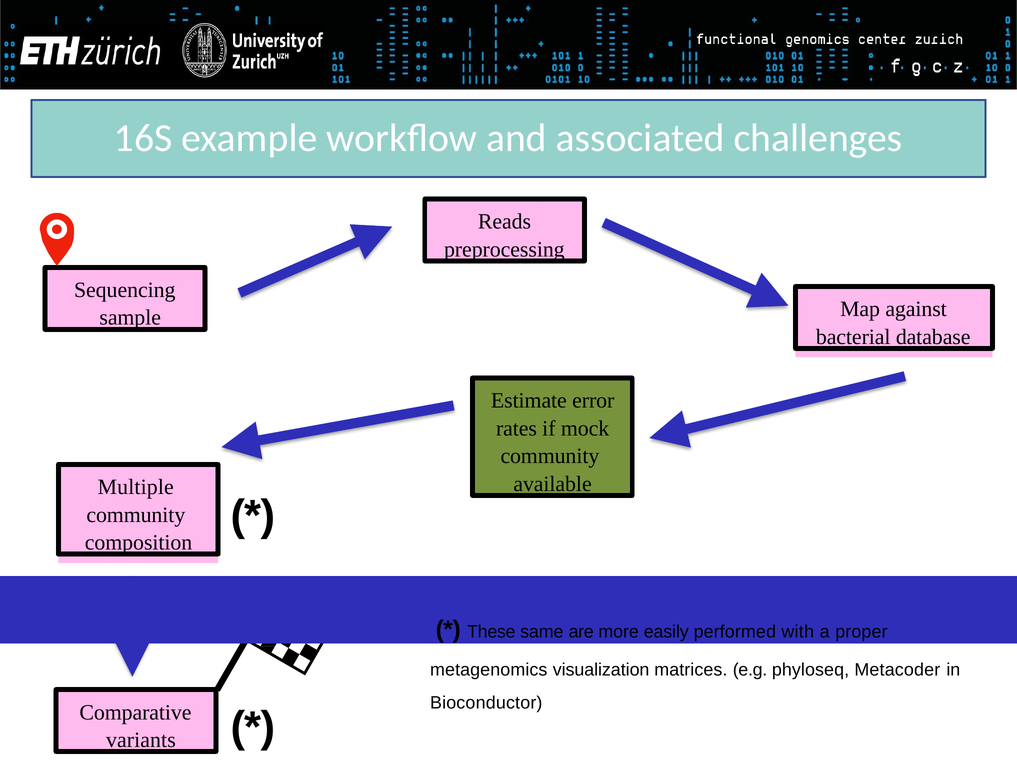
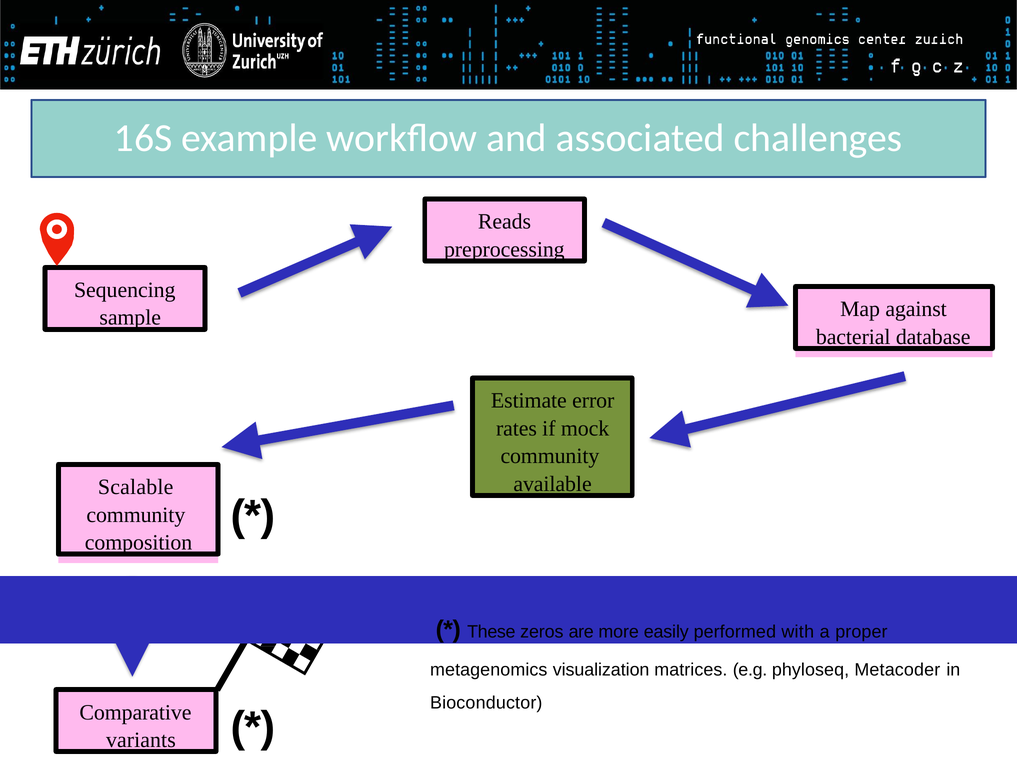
Multiple: Multiple -> Scalable (136, 487)
same: same -> zeros (542, 632)
